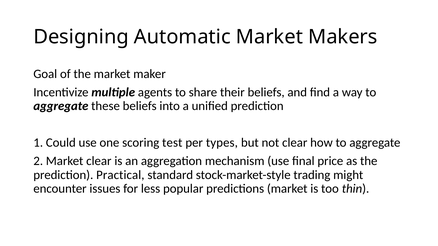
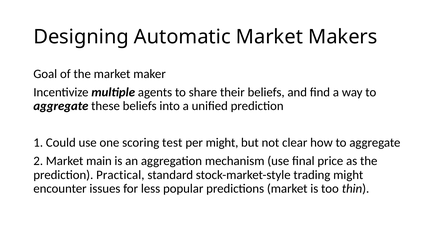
per types: types -> might (222, 143)
Market clear: clear -> main (99, 161)
